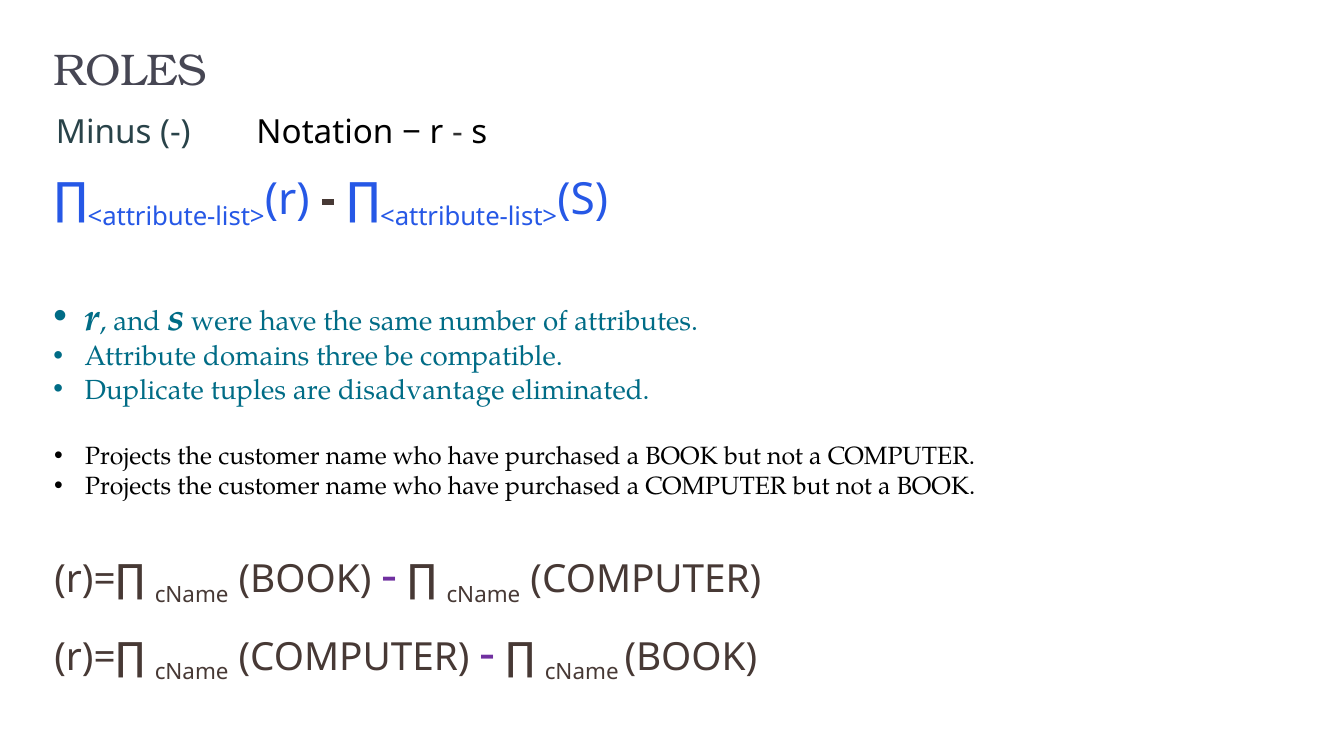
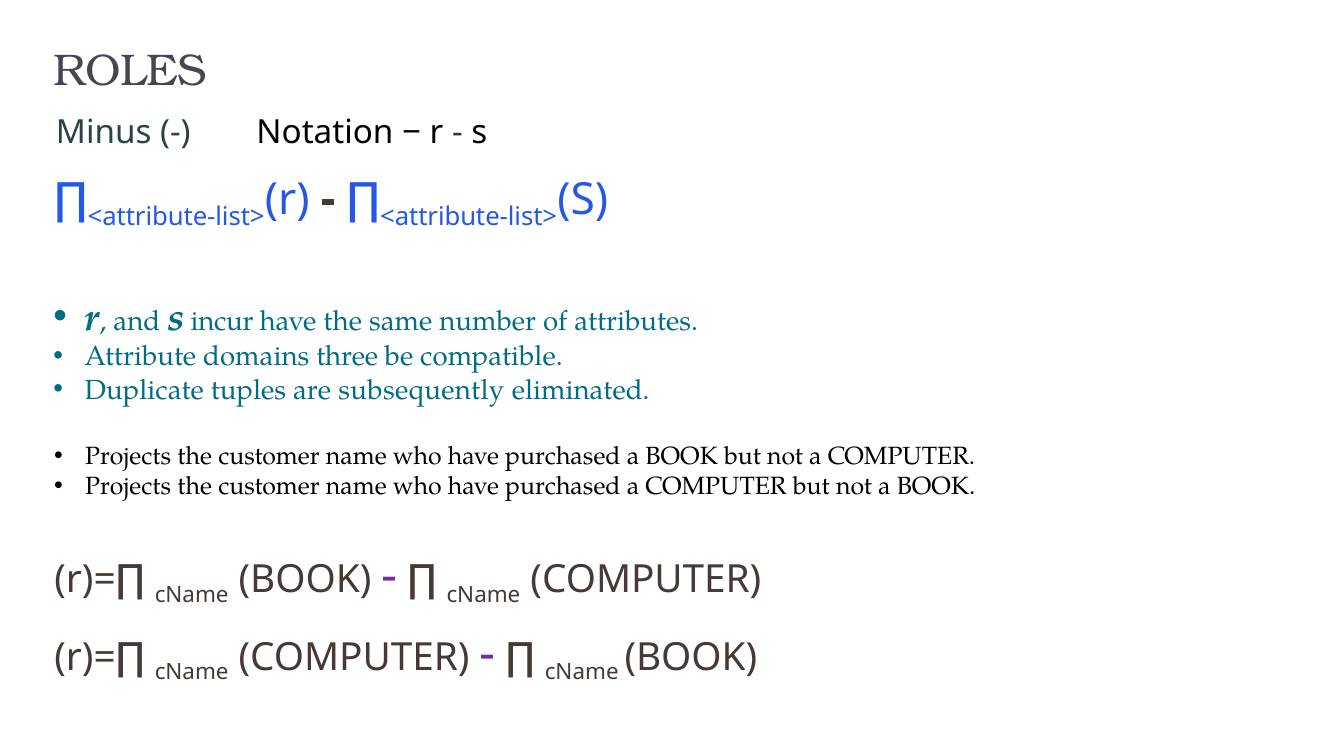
were: were -> incur (222, 321)
disadvantage: disadvantage -> subsequently (421, 390)
